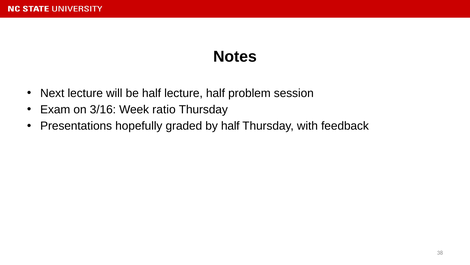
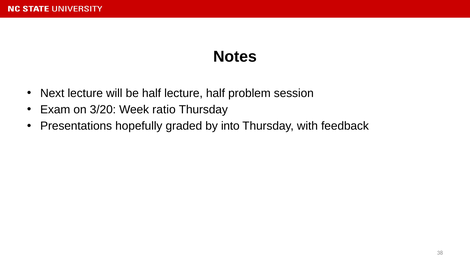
3/16: 3/16 -> 3/20 (103, 109)
by half: half -> into (230, 126)
